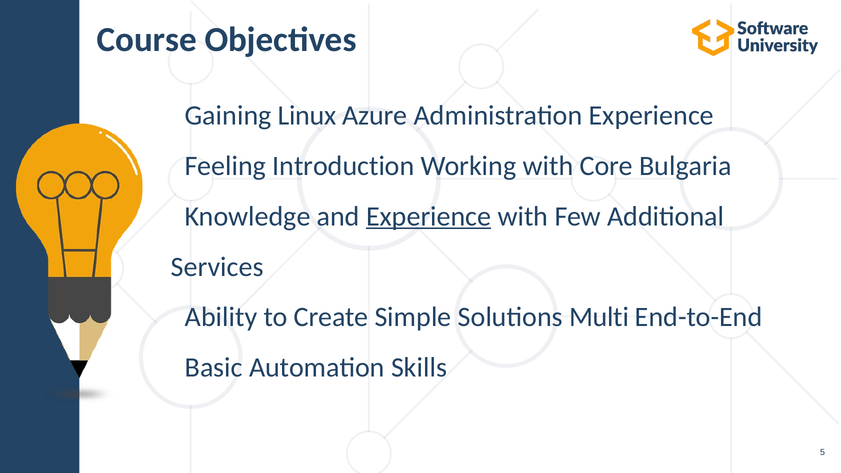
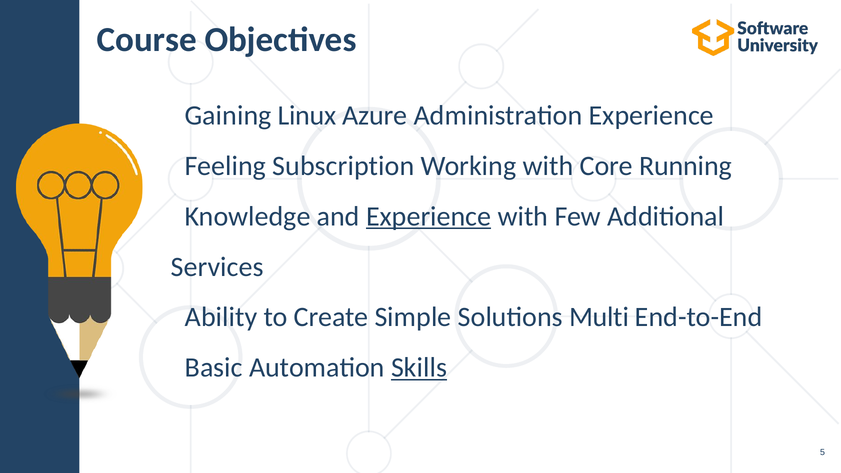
Introduction: Introduction -> Subscription (343, 166)
Bulgaria: Bulgaria -> Running (686, 166)
Skills underline: none -> present (419, 368)
